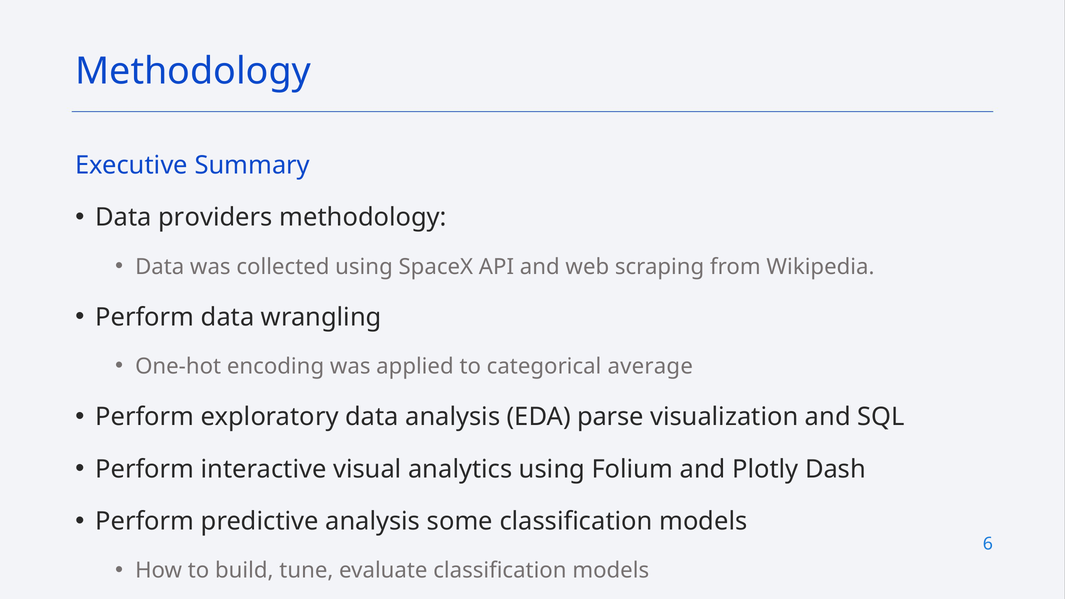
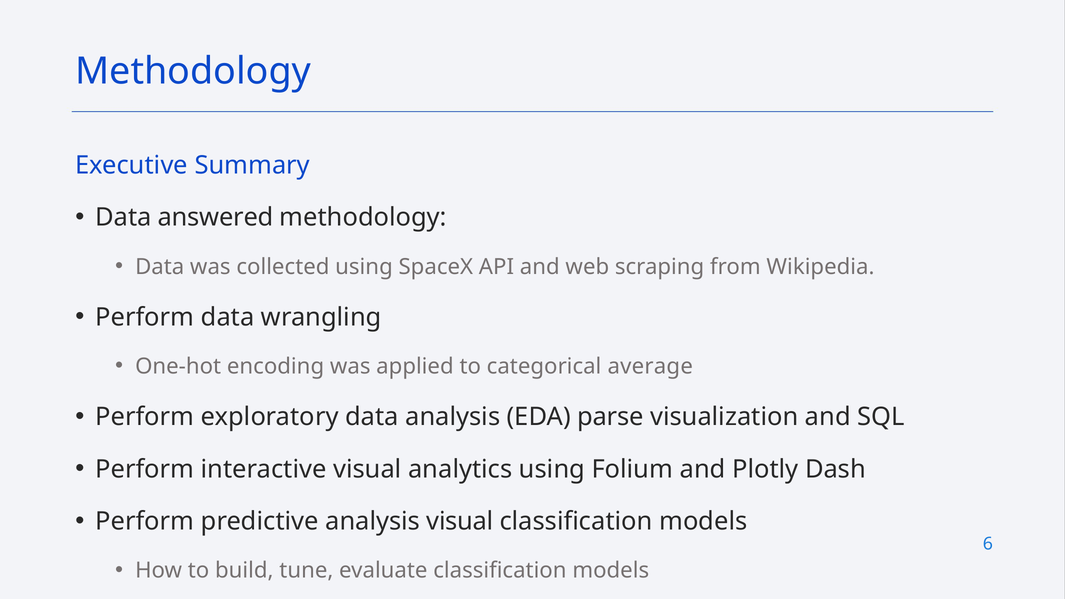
providers: providers -> answered (216, 217)
analysis some: some -> visual (460, 521)
